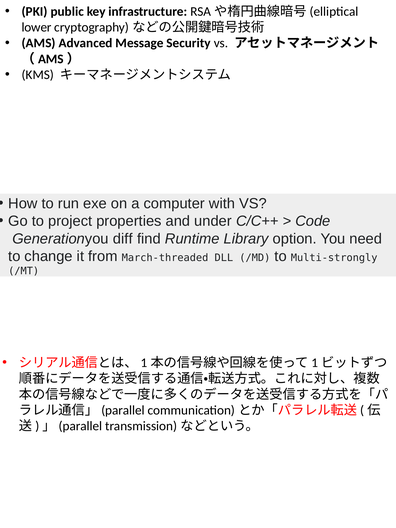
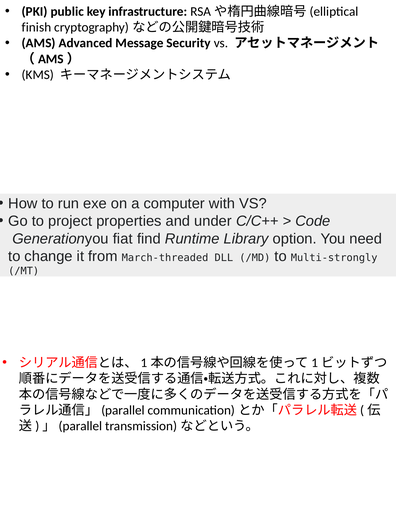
lower: lower -> finish (36, 27)
diff: diff -> fiat (123, 239)
